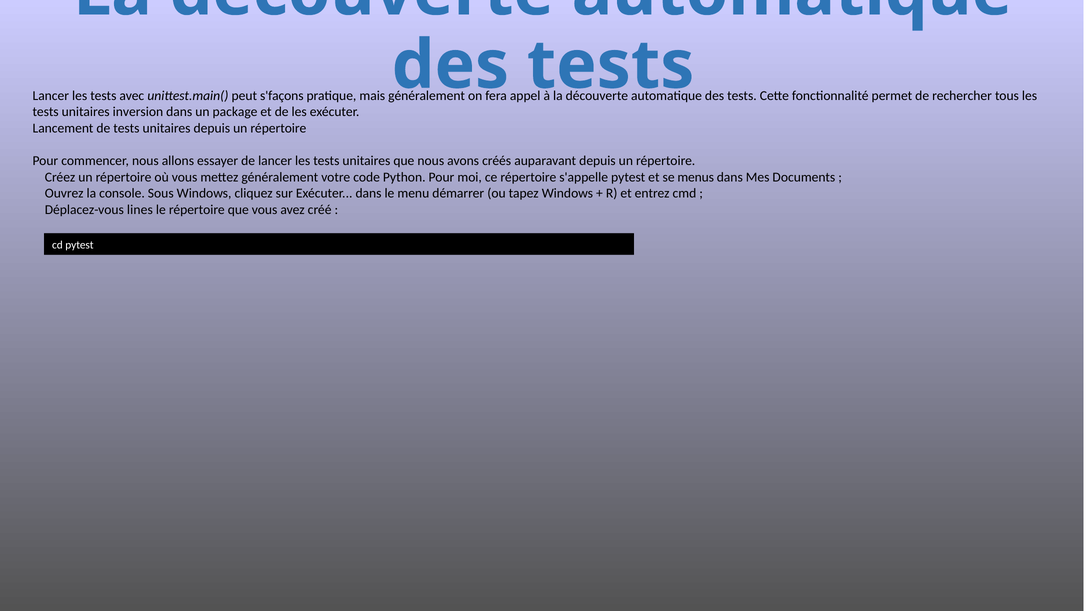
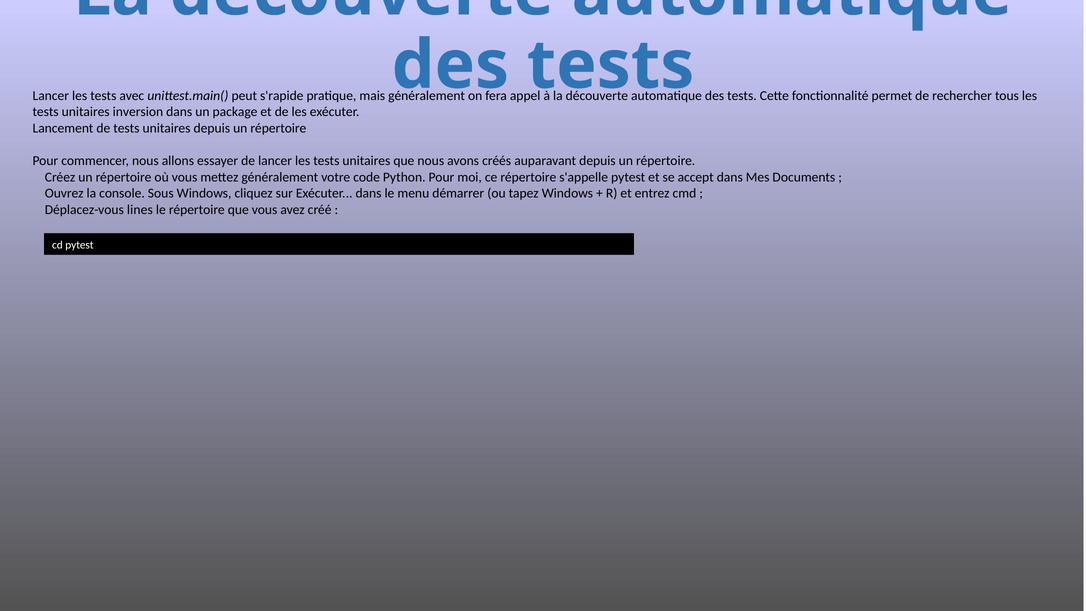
s'façons: s'façons -> s'rapide (282, 96)
menus: menus -> accept (696, 177)
